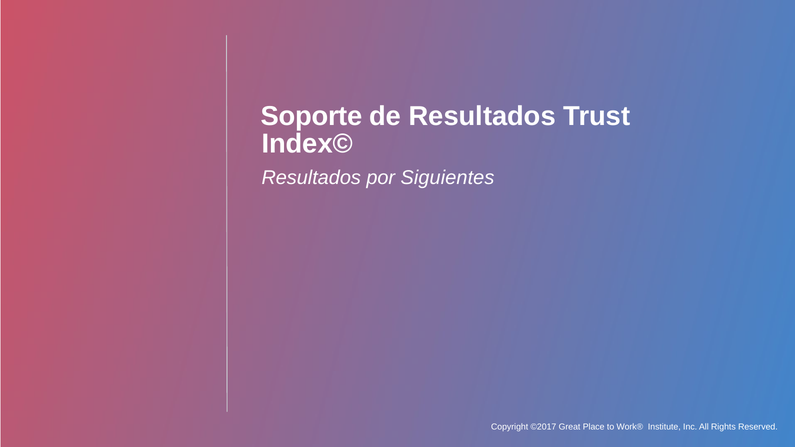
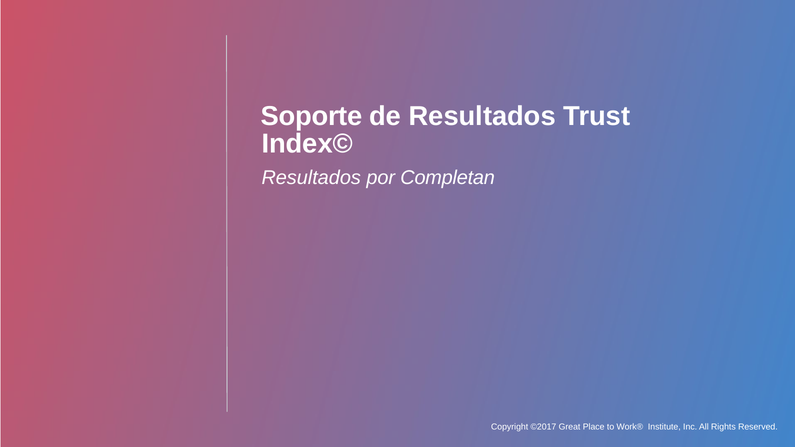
Siguientes: Siguientes -> Completan (448, 178)
